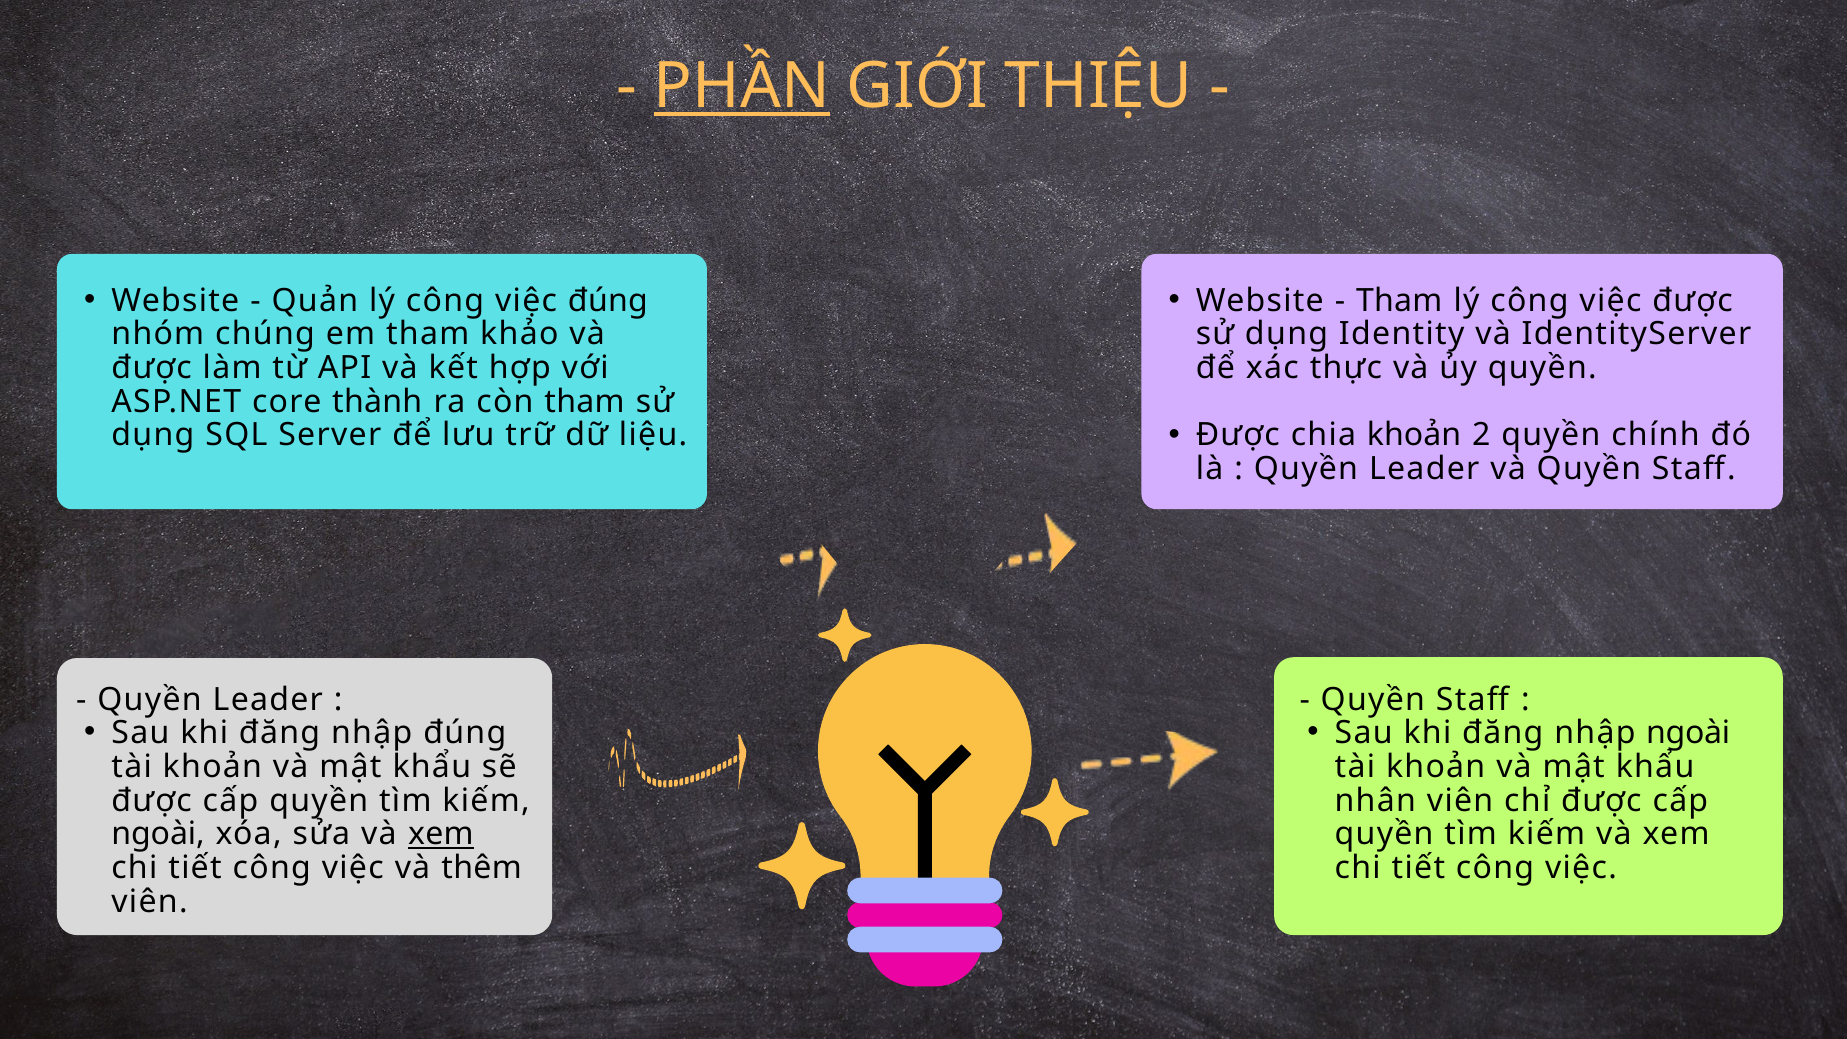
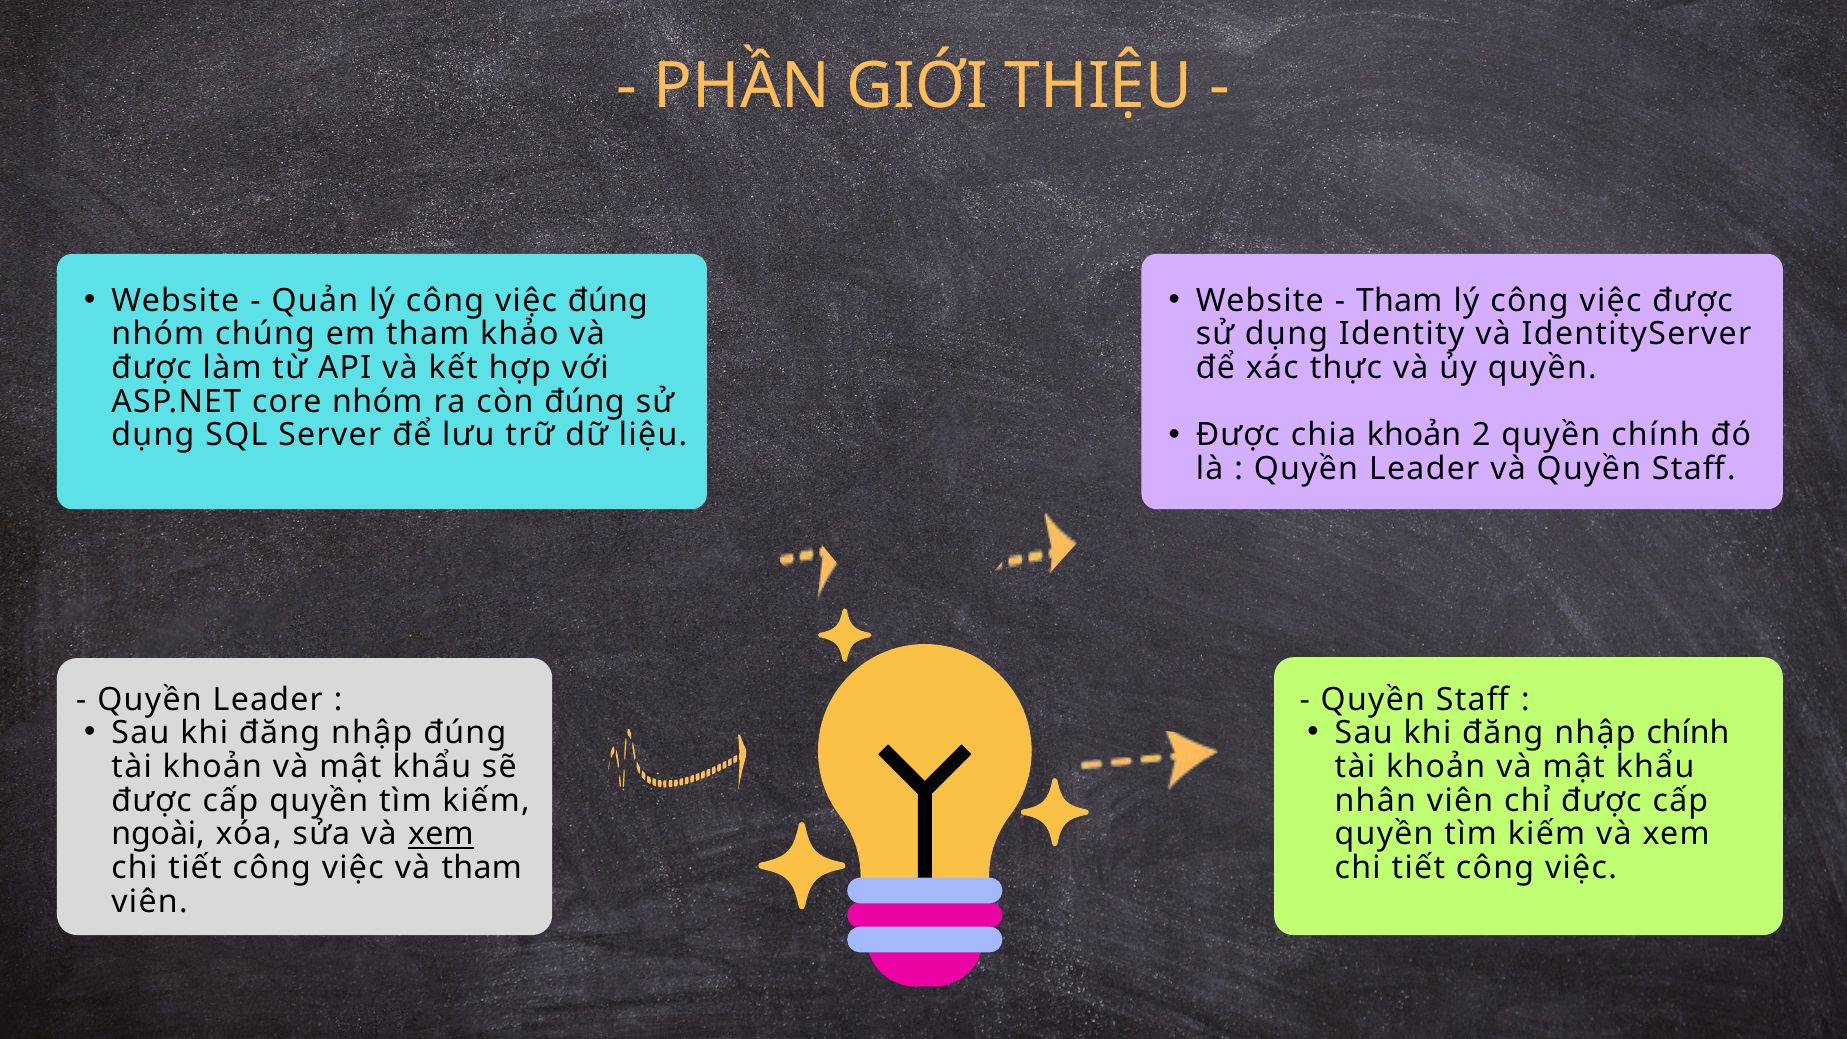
PHẦN underline: present -> none (742, 86)
core thành: thành -> nhóm (377, 402)
còn tham: tham -> đúng (585, 402)
nhập ngoài: ngoài -> chính (1688, 733)
và thêm: thêm -> tham (482, 868)
